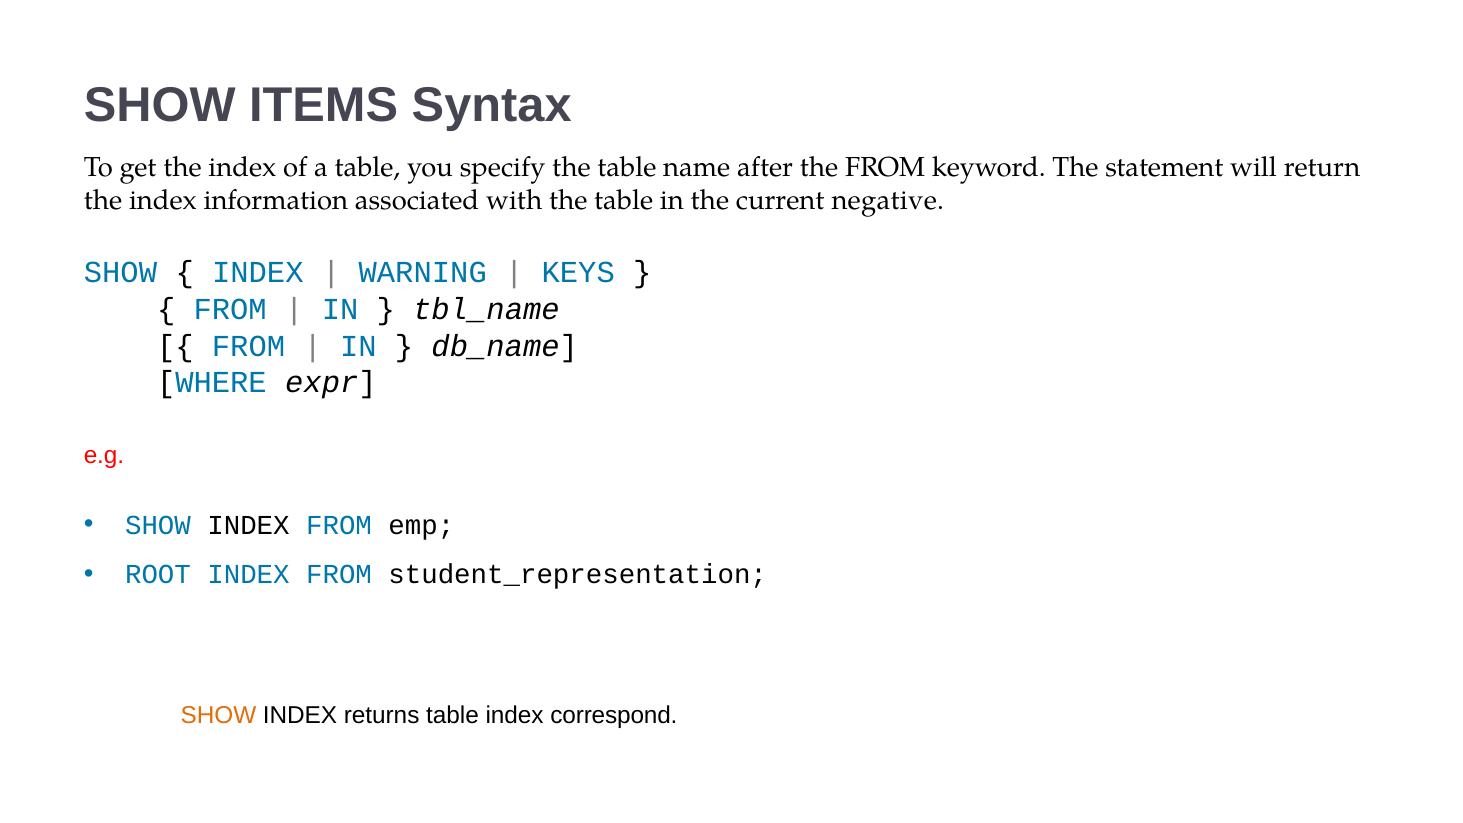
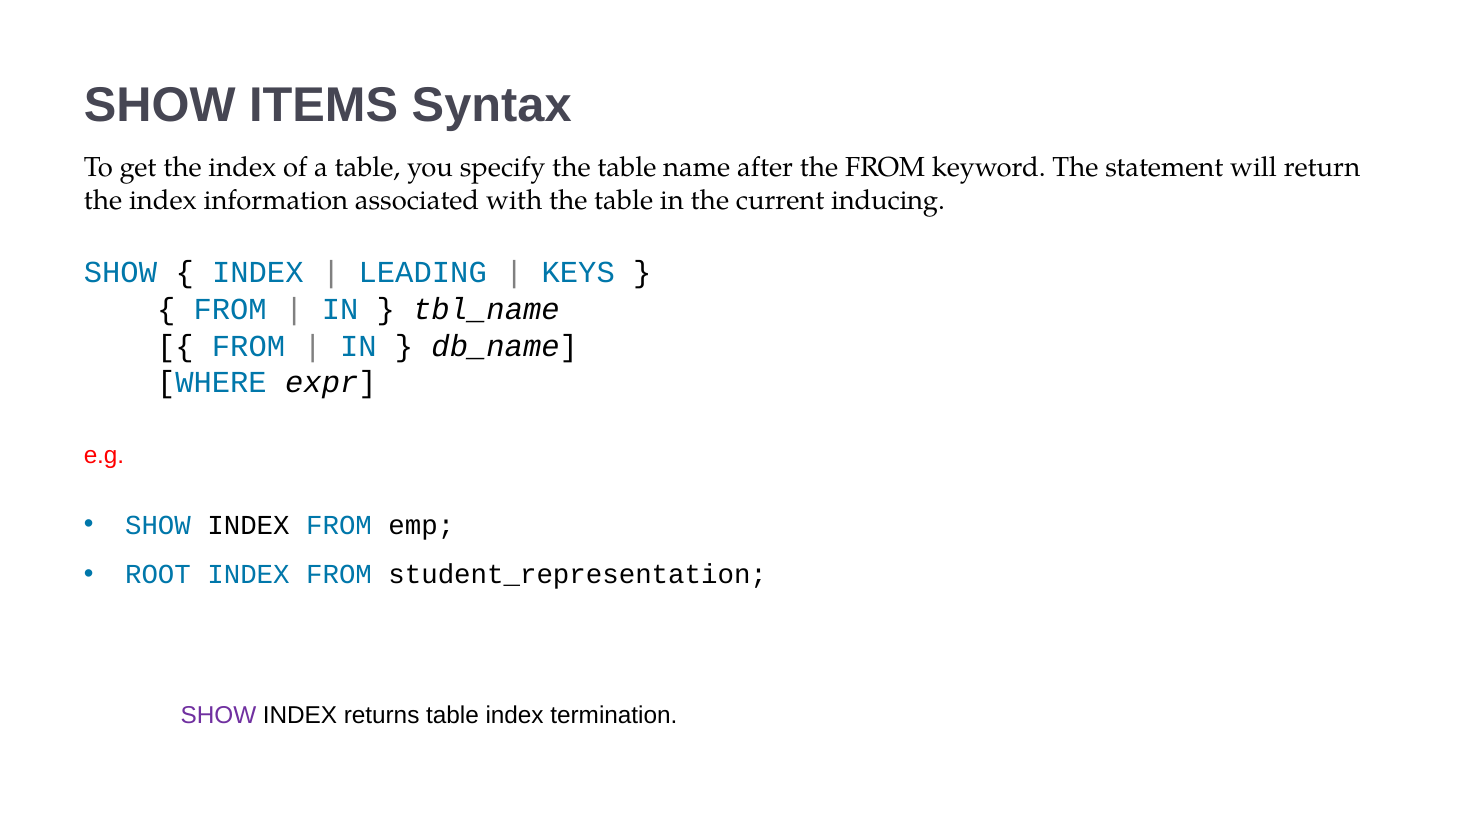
negative: negative -> inducing (888, 200)
WARNING: WARNING -> LEADING (423, 273)
SHOW colour: orange -> purple (218, 716)
correspond: correspond -> termination (614, 716)
